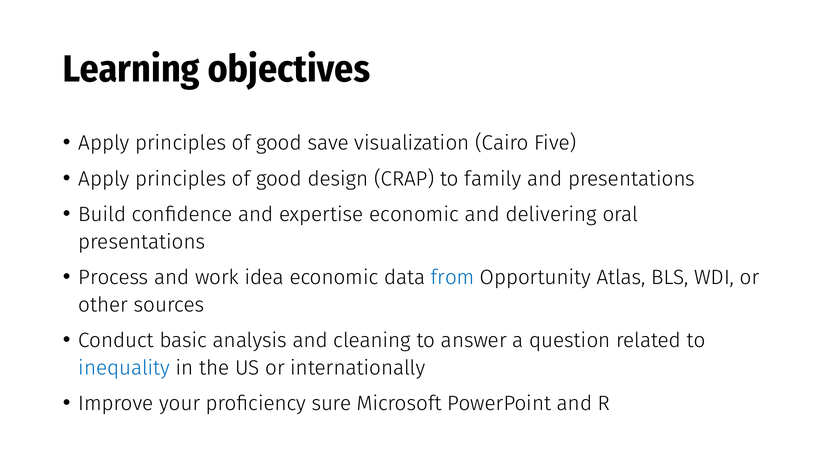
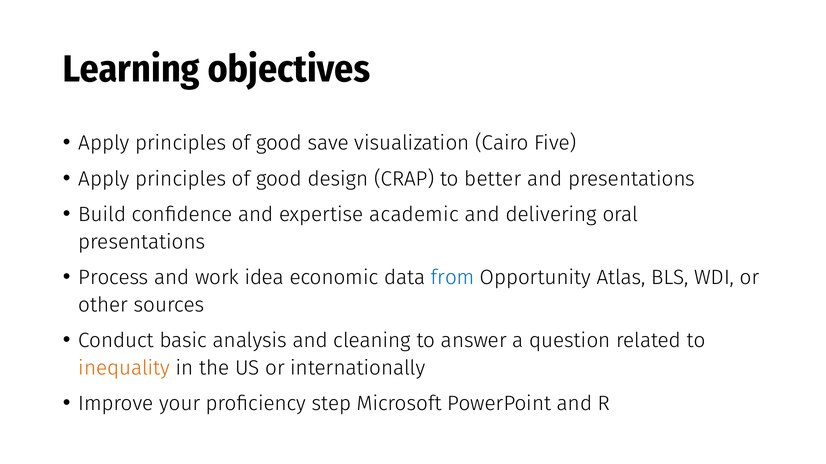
family: family -> better (493, 179)
expertise economic: economic -> academic (414, 215)
inequality colour: blue -> orange (124, 368)
sure: sure -> step (331, 404)
